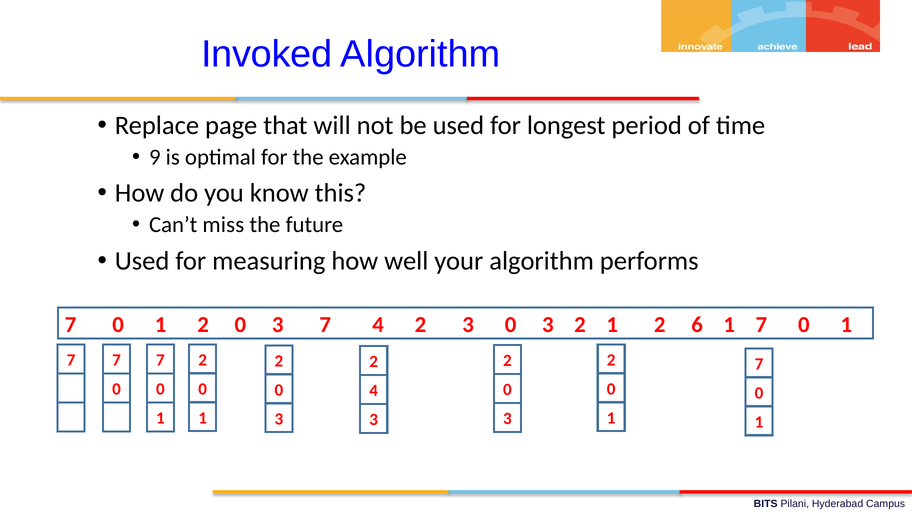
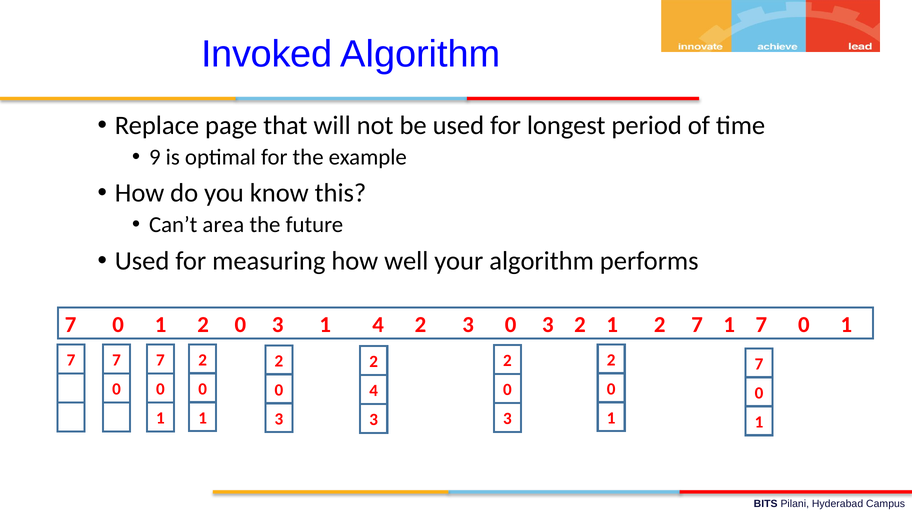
miss: miss -> area (223, 225)
3 7: 7 -> 1 (325, 324)
2 6: 6 -> 7 (697, 324)
